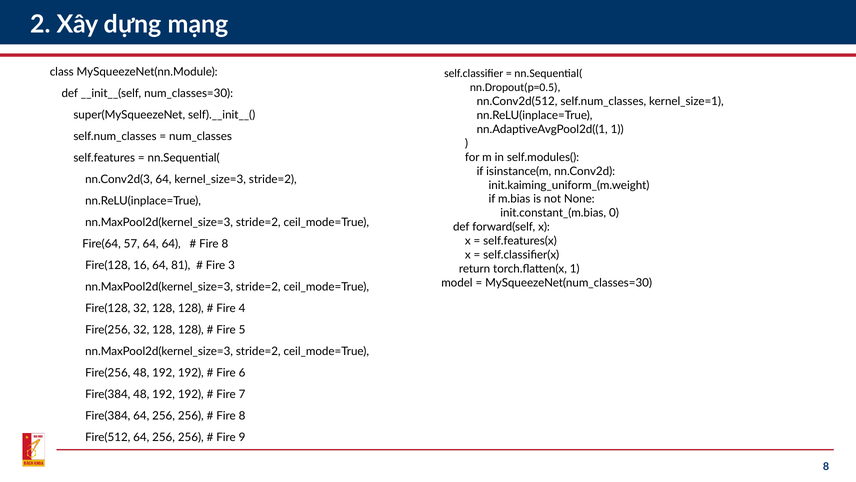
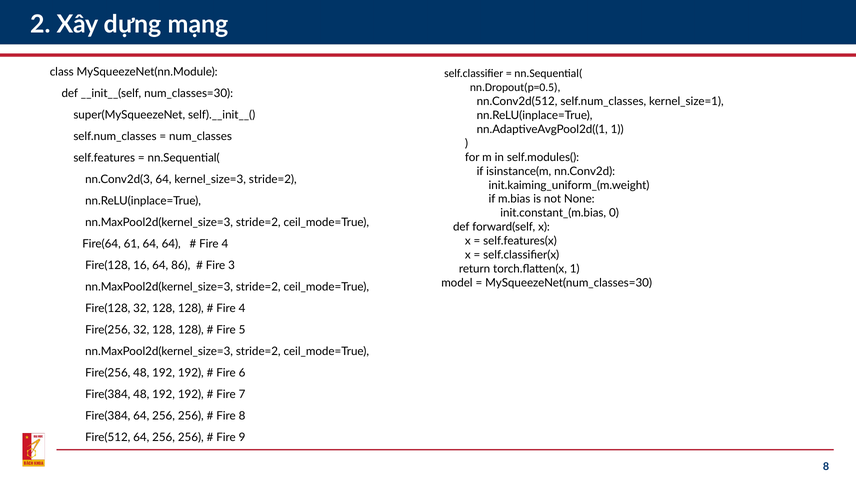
57: 57 -> 61 (132, 244)
8: 8 -> 4 (225, 244)
81: 81 -> 86 (181, 265)
